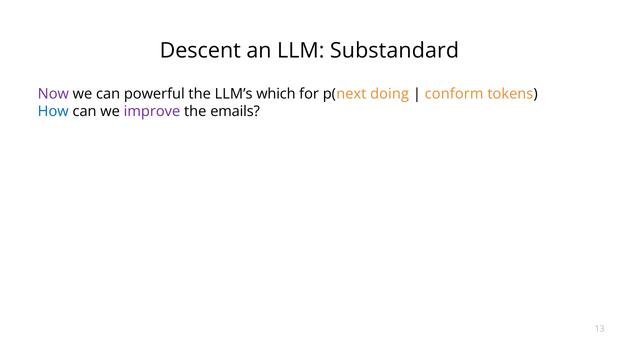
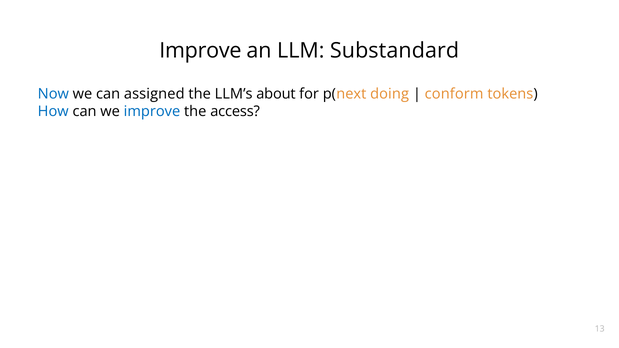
Descent: Descent -> Improve (200, 51)
Now colour: purple -> blue (53, 94)
powerful: powerful -> assigned (154, 94)
LLM’s which: which -> about (276, 94)
improve colour: purple -> blue (152, 112)
emails: emails -> access (235, 112)
